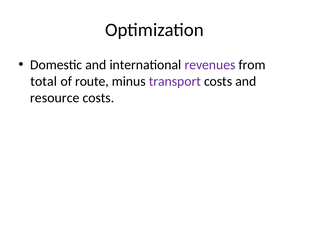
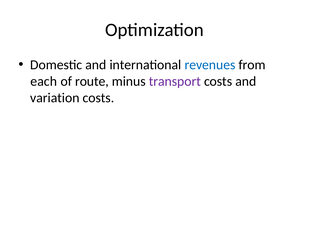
revenues colour: purple -> blue (210, 65)
total: total -> each (44, 81)
resource: resource -> variation (55, 98)
